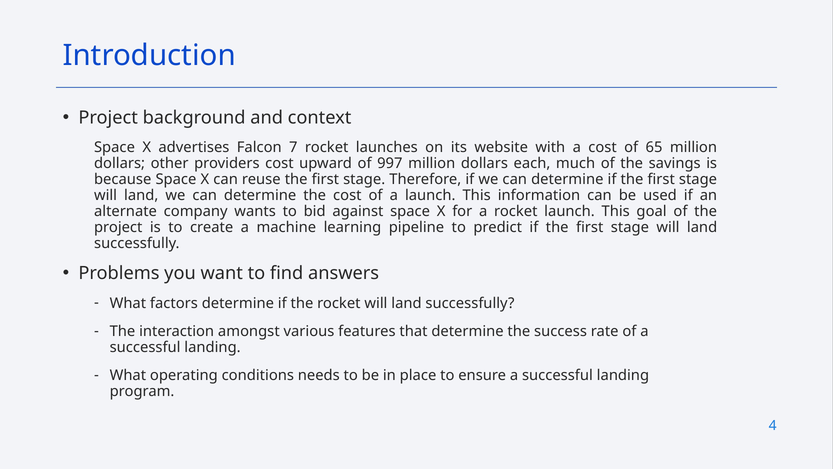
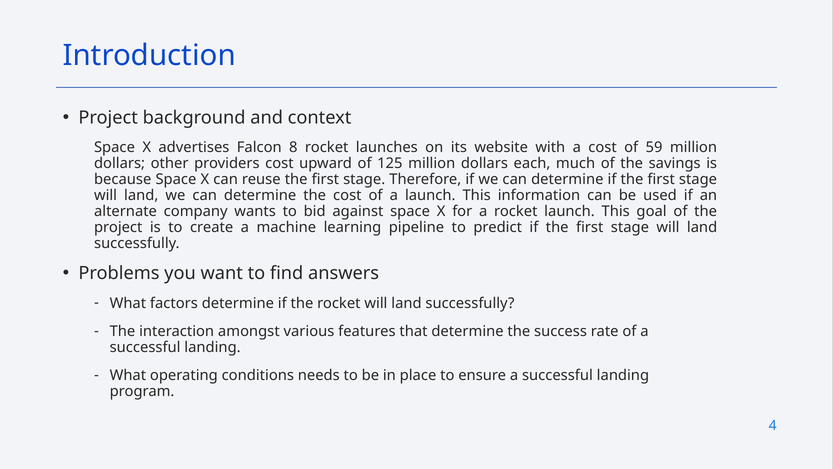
7: 7 -> 8 (293, 147)
65: 65 -> 59 (654, 147)
997: 997 -> 125 (390, 163)
